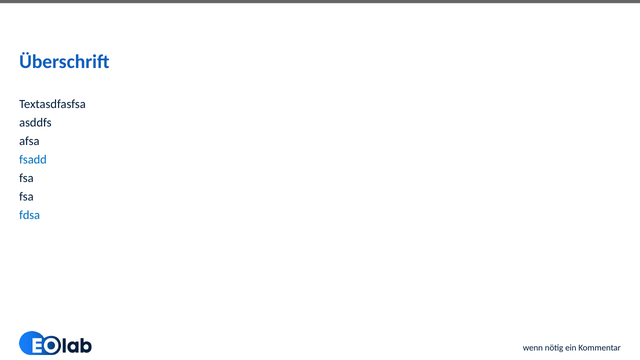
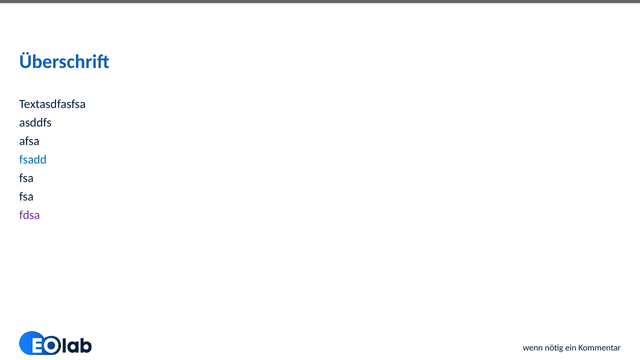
fdsa colour: blue -> purple (30, 215)
